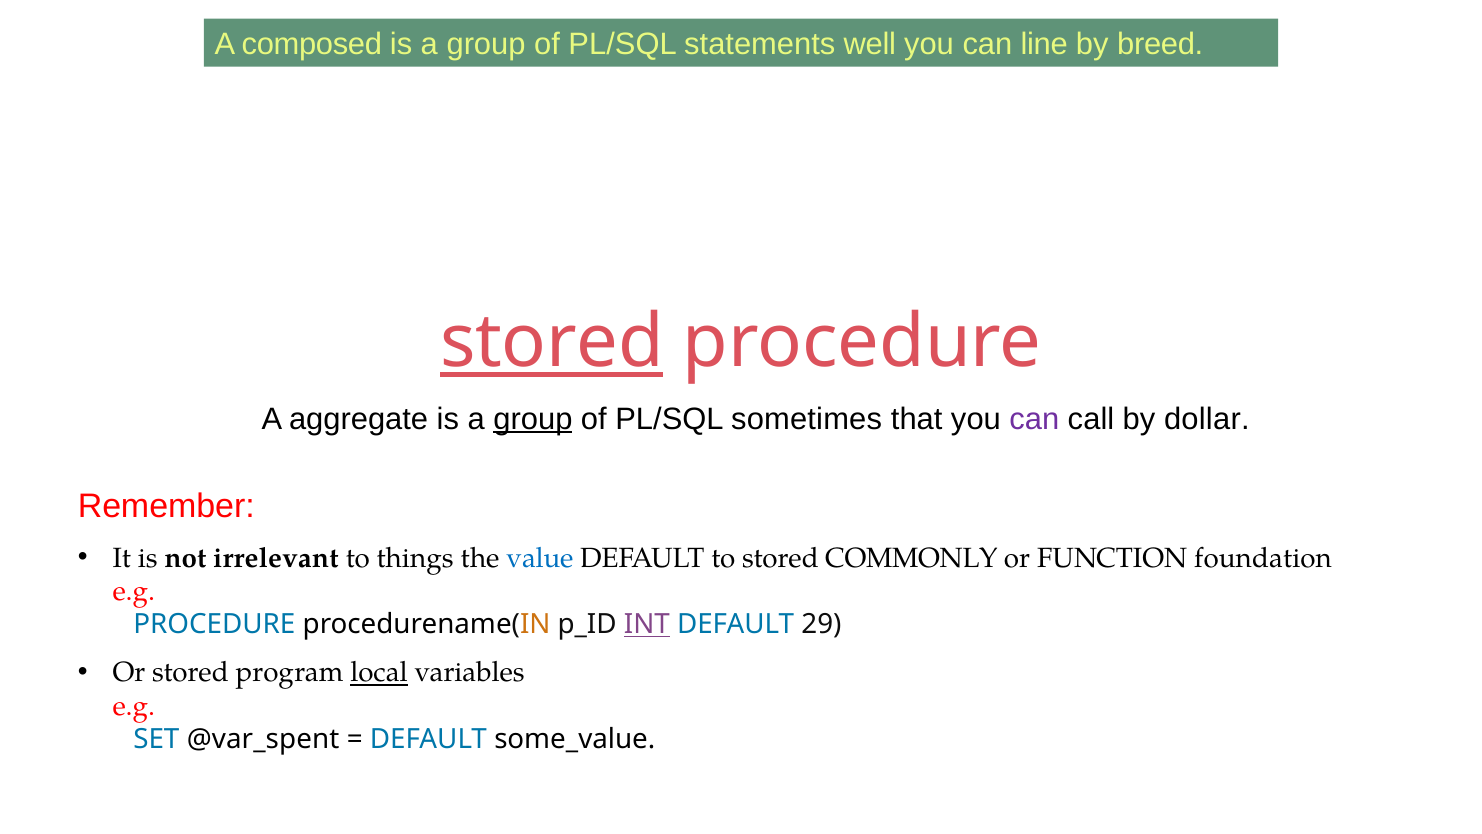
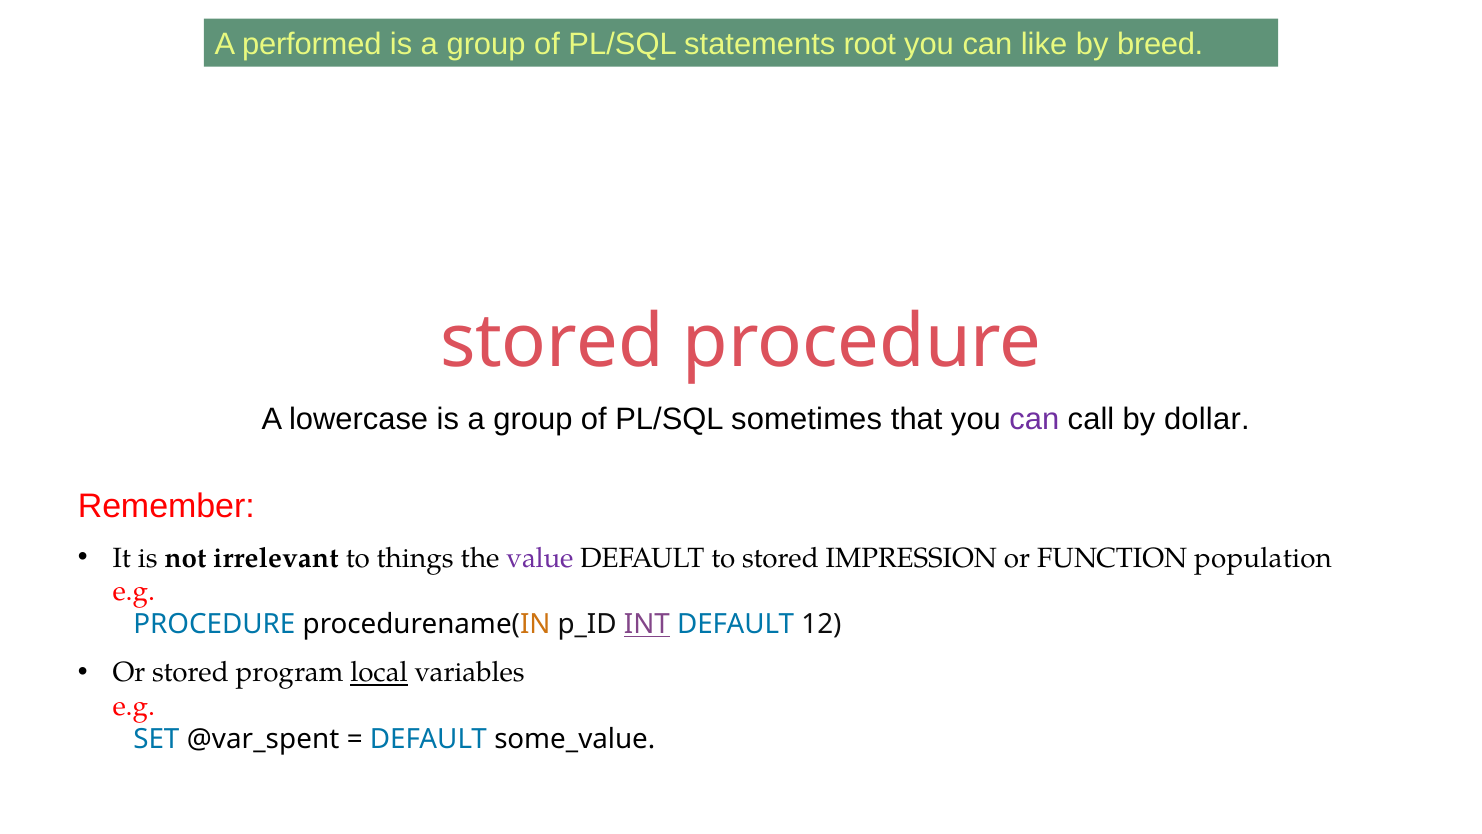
composed: composed -> performed (312, 45)
well: well -> root (870, 45)
line: line -> like (1044, 45)
stored underline: present -> none (552, 342)
aggregate: aggregate -> lowercase (359, 419)
group underline: present -> none (533, 419)
value colour: blue -> purple (540, 558)
COMMONLY: COMMONLY -> IMPRESSION (911, 558)
foundation: foundation -> population (1263, 558)
29: 29 -> 12 (821, 624)
